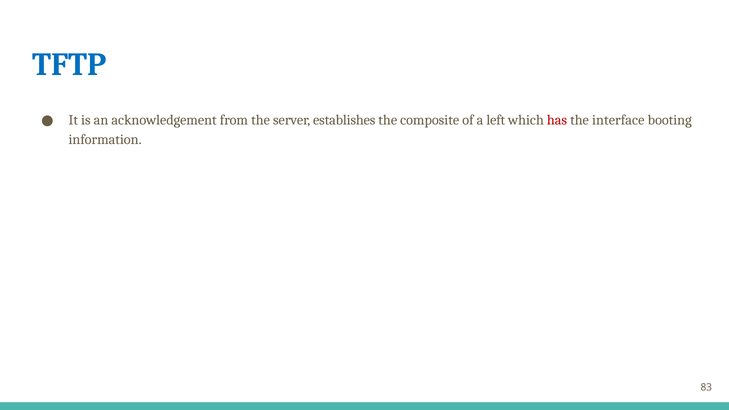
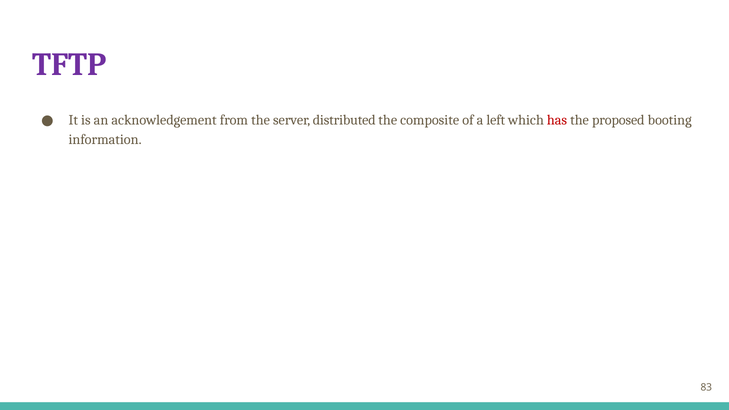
TFTP colour: blue -> purple (69, 64)
establishes: establishes -> distributed (344, 120)
interface: interface -> proposed (618, 120)
